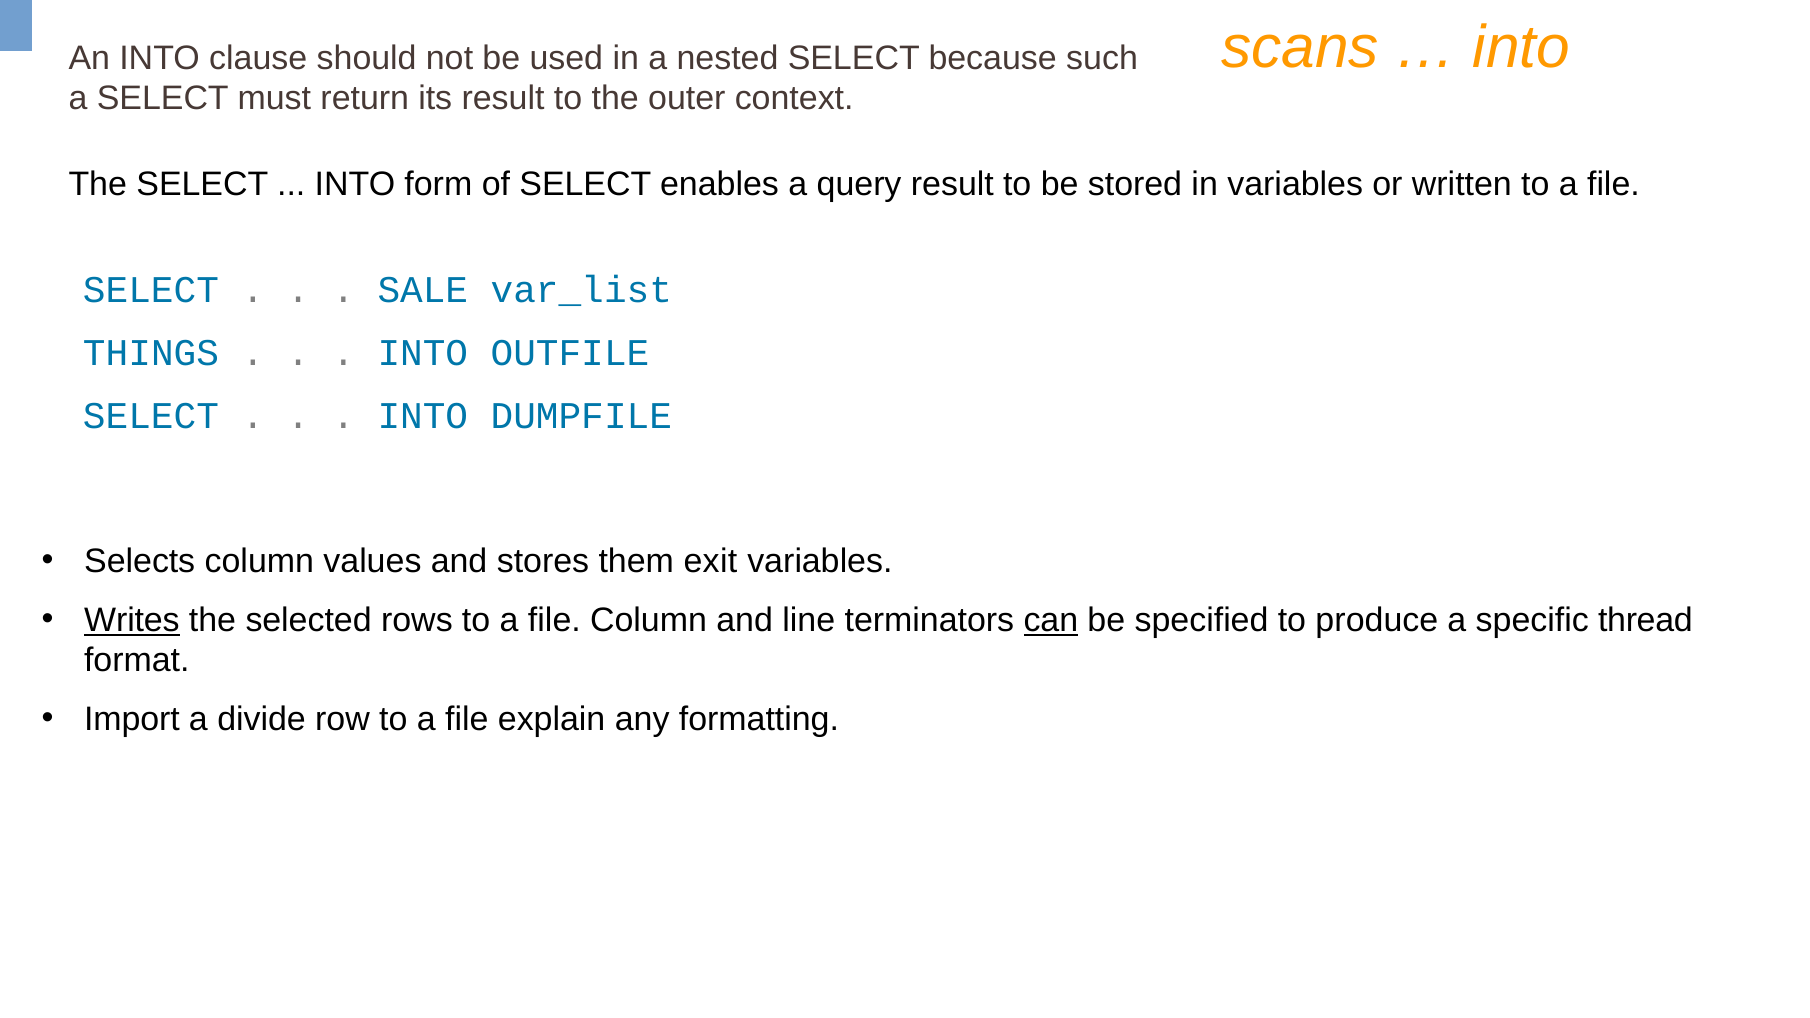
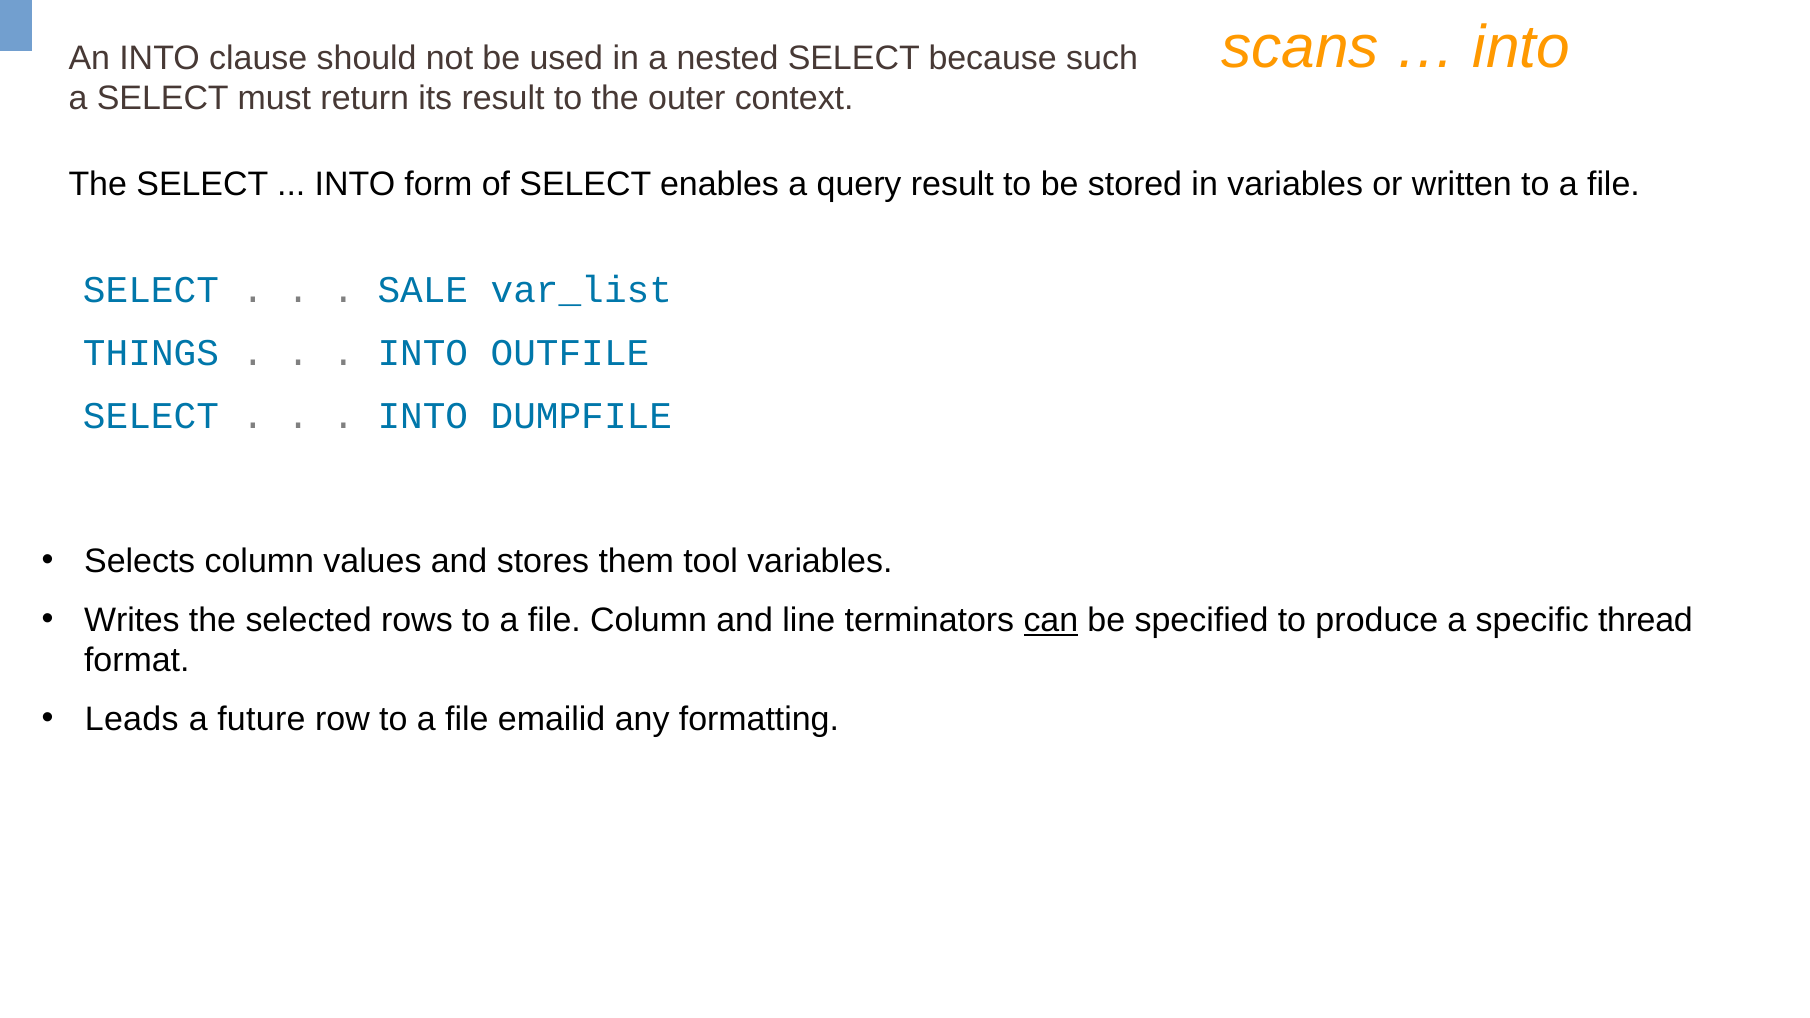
exit: exit -> tool (711, 561)
Writes underline: present -> none (132, 620)
Import: Import -> Leads (132, 720)
divide: divide -> future (261, 720)
explain: explain -> emailid (552, 720)
